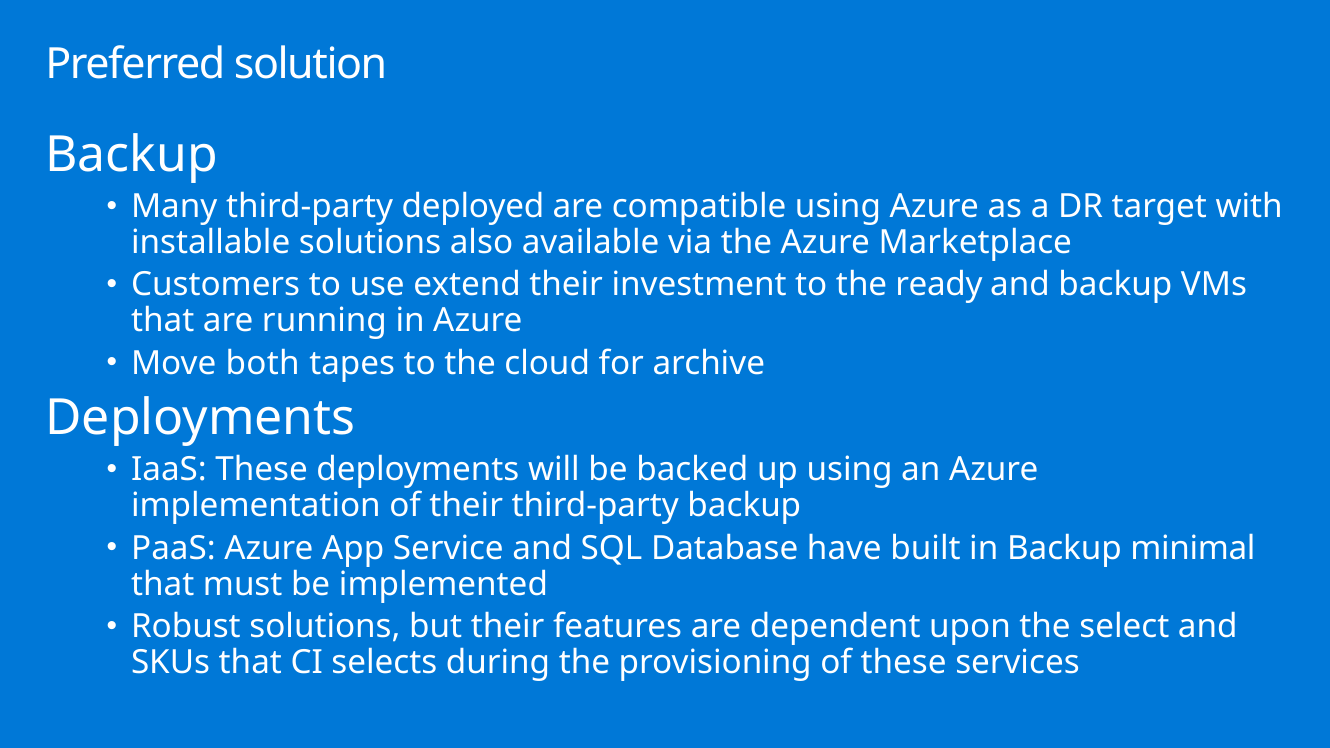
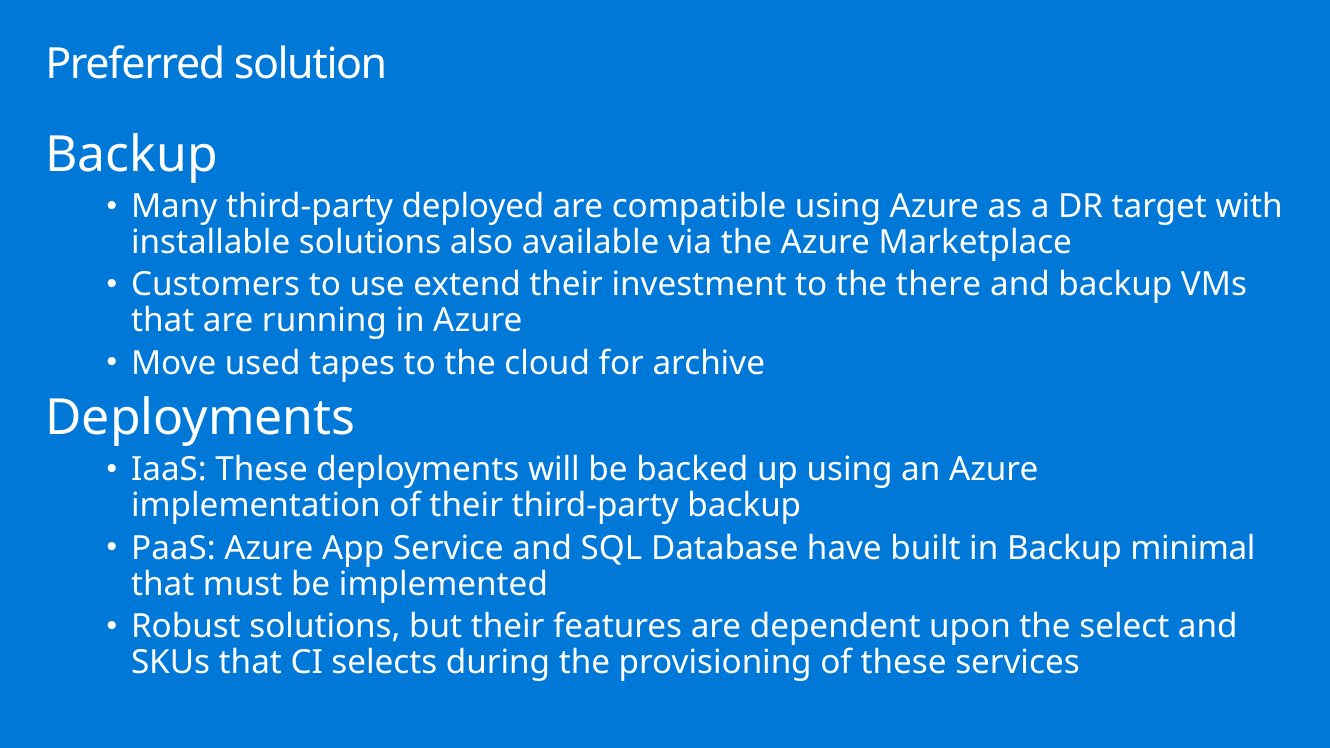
ready: ready -> there (939, 285)
both: both -> used (263, 363)
